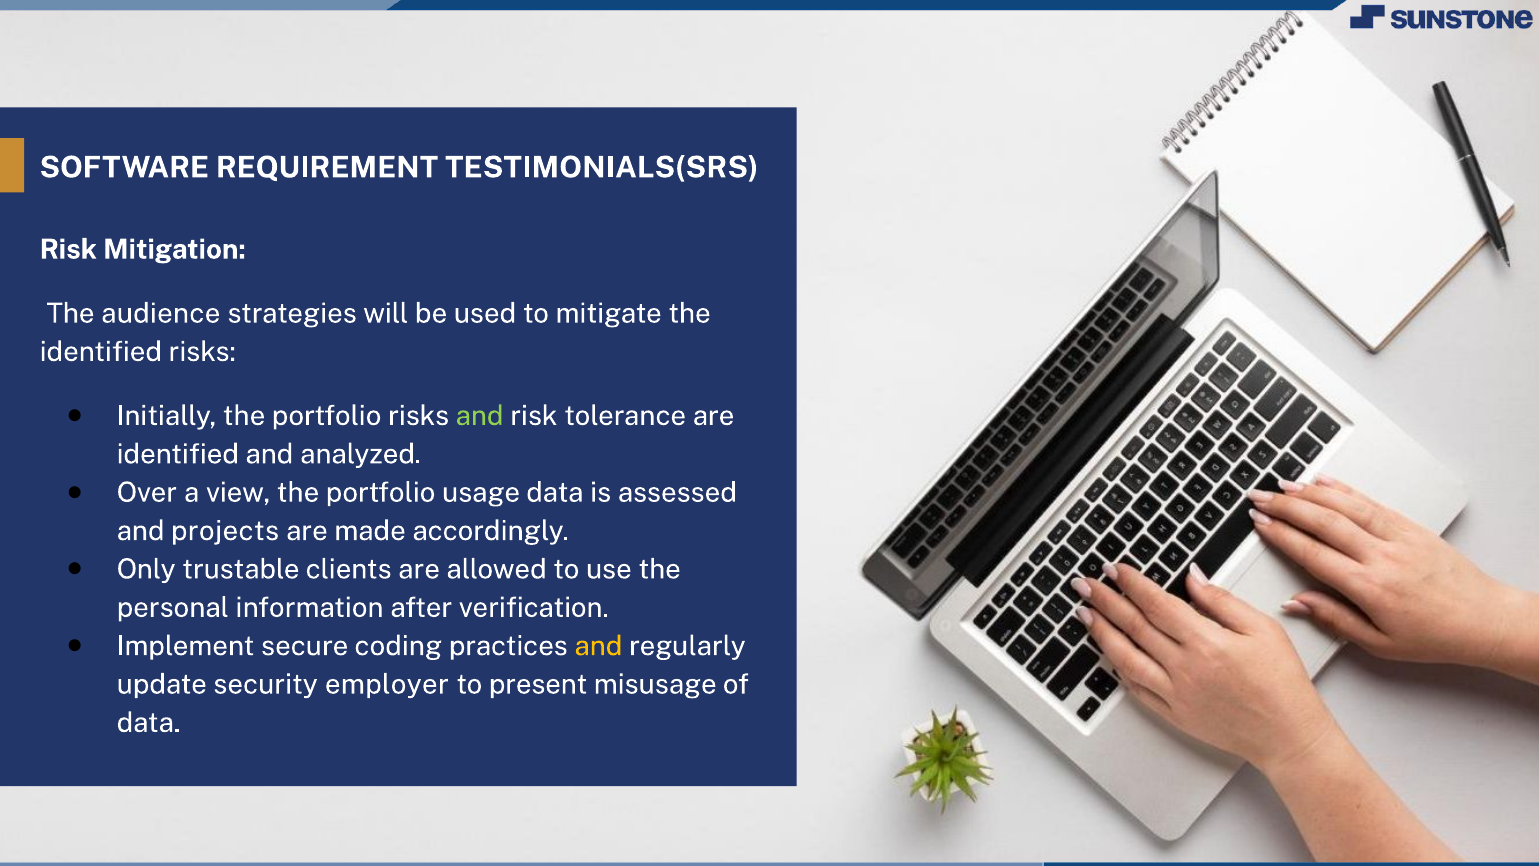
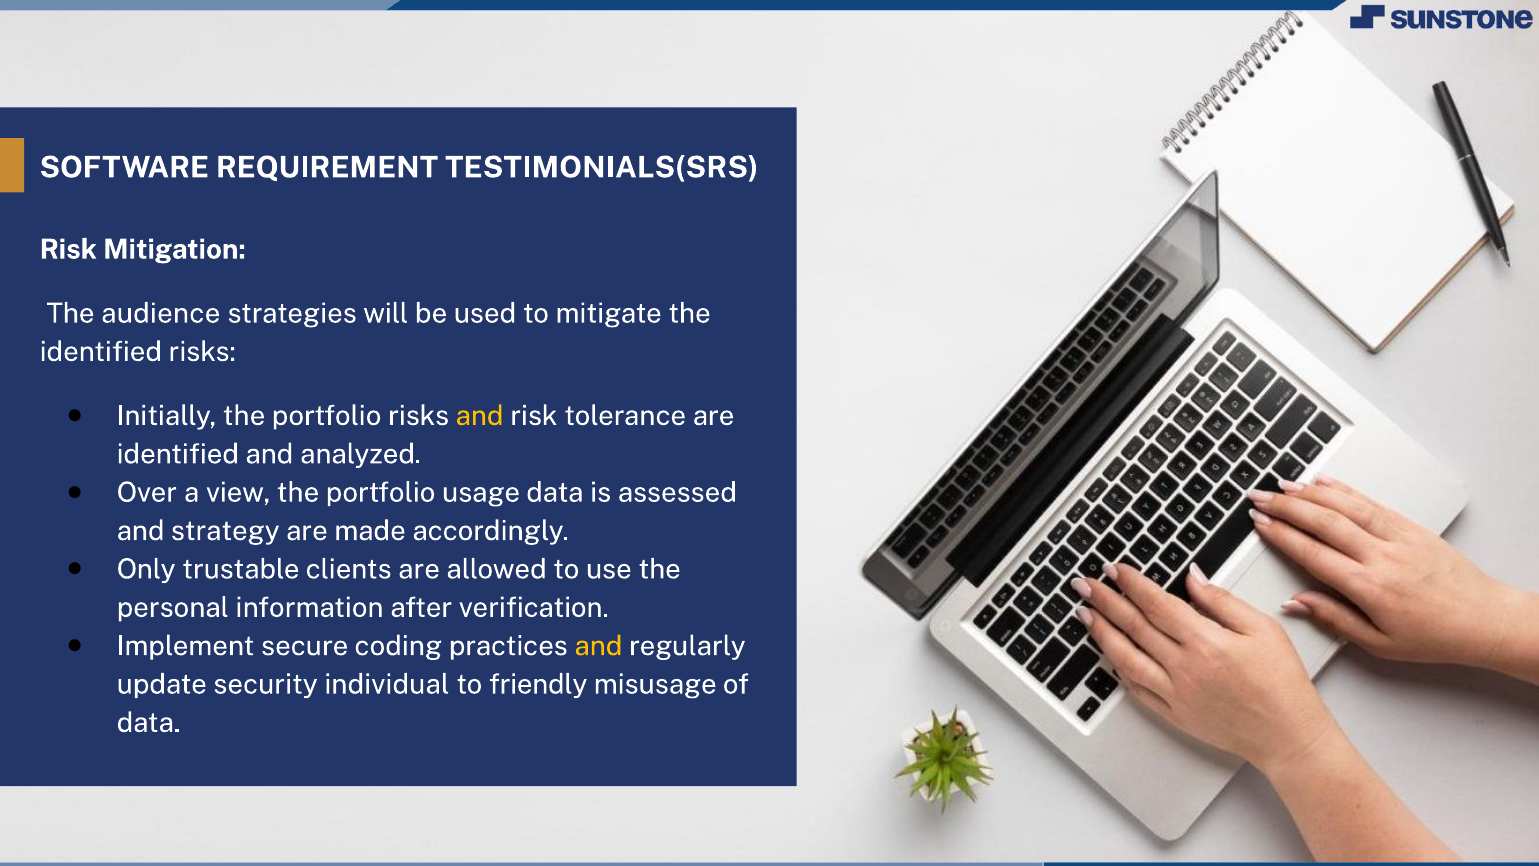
and colour: light green -> yellow (480, 416)
projects: projects -> strategy (225, 531)
employer: employer -> individual (387, 684)
present: present -> friendly (538, 684)
